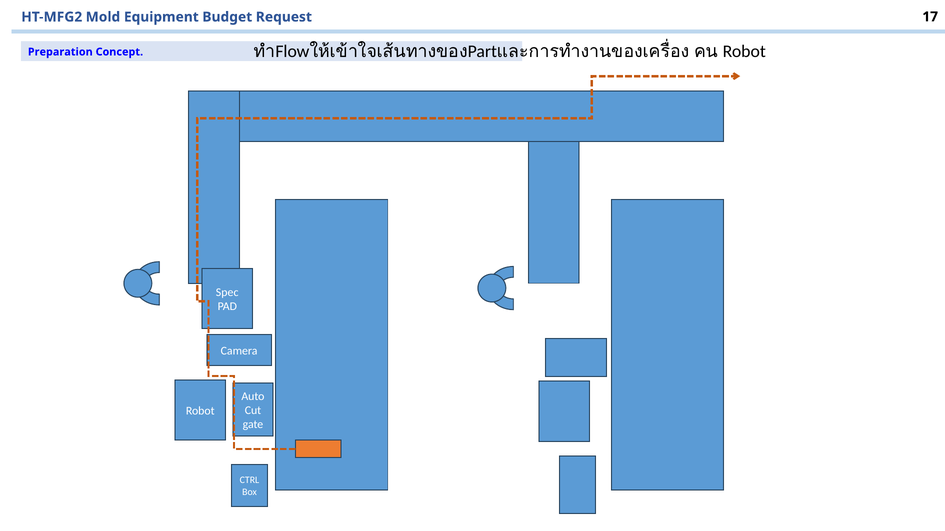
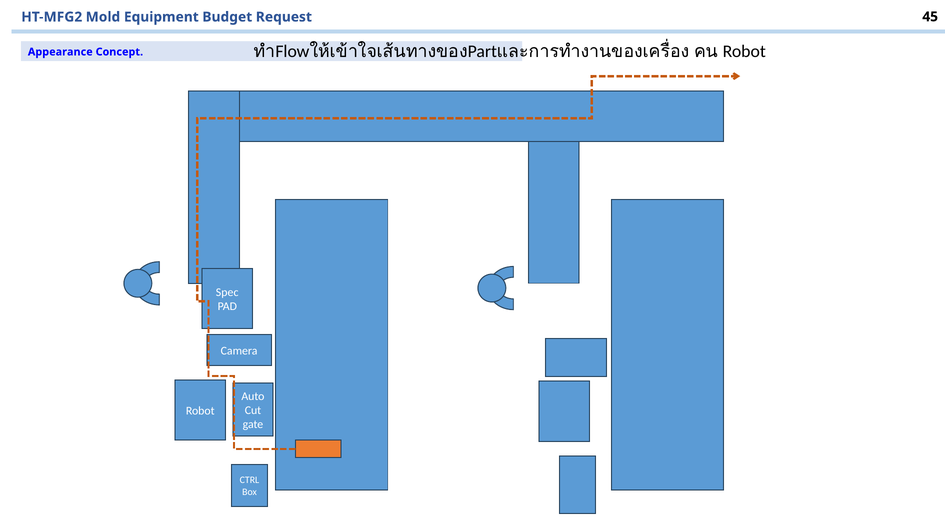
17: 17 -> 45 (930, 17)
Preparation: Preparation -> Appearance (60, 52)
